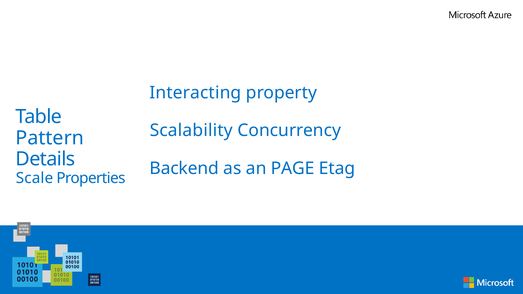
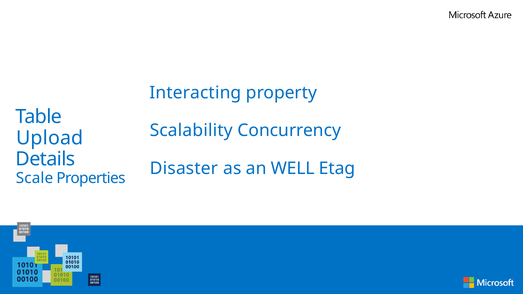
Pattern: Pattern -> Upload (50, 138)
Backend: Backend -> Disaster (184, 169)
PAGE: PAGE -> WELL (293, 169)
